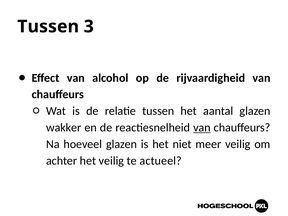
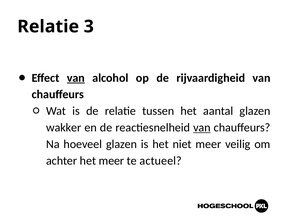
Tussen: Tussen -> Relatie (48, 27)
van underline: none -> present (76, 78)
het veilig: veilig -> meer (111, 161)
